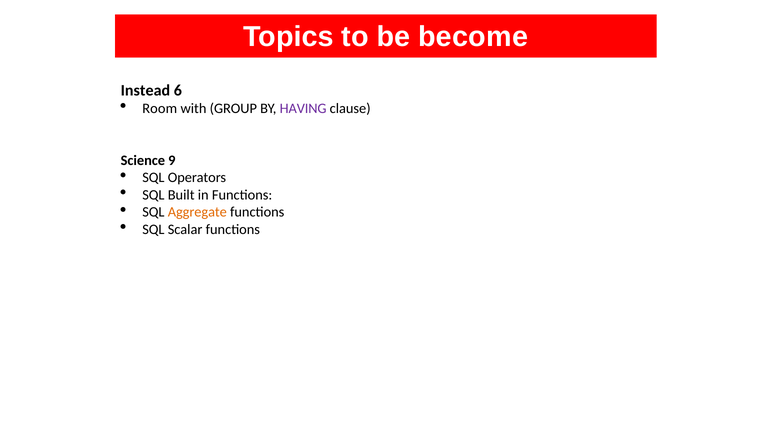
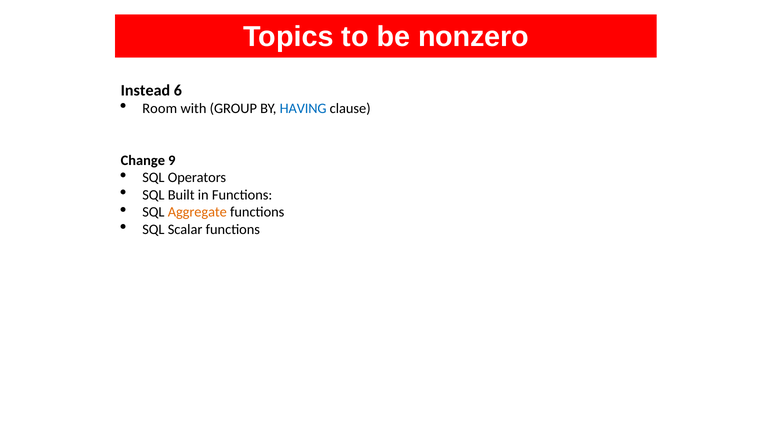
become: become -> nonzero (473, 36)
HAVING colour: purple -> blue (303, 108)
Science: Science -> Change (143, 160)
